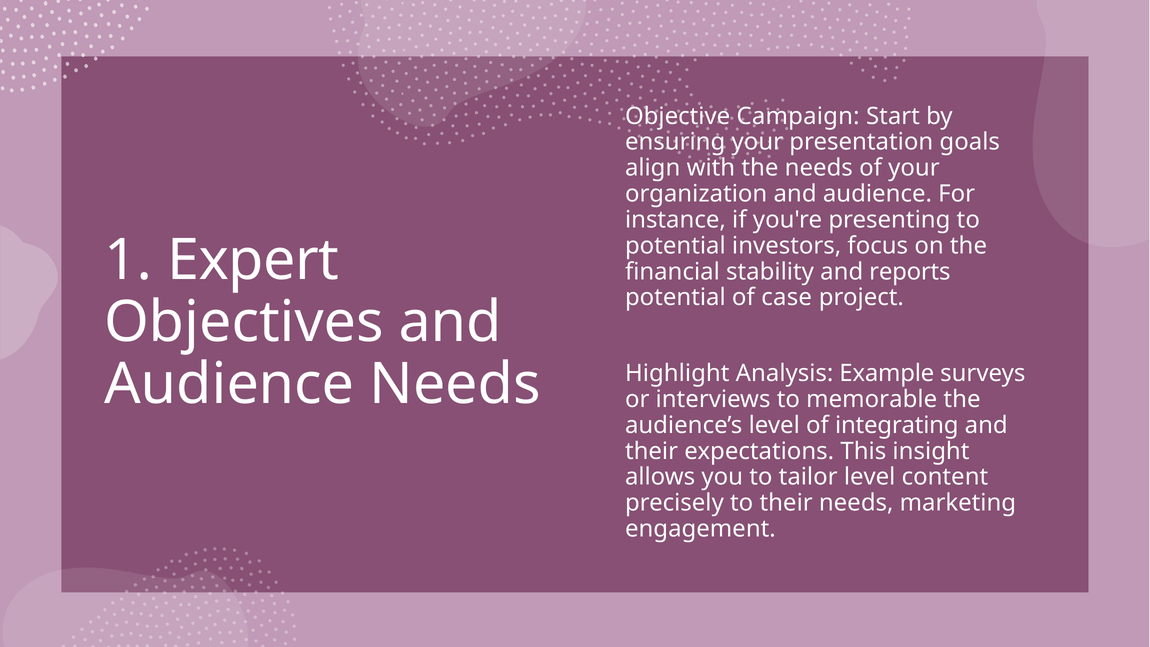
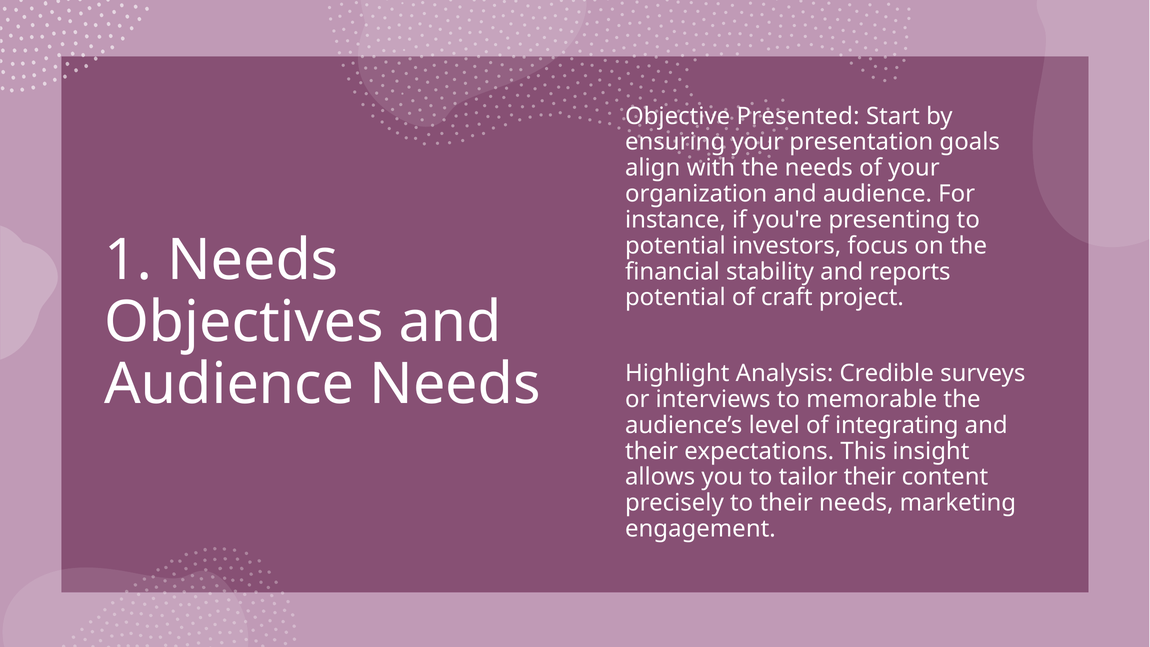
Campaign: Campaign -> Presented (798, 116)
1 Expert: Expert -> Needs (253, 260)
case: case -> craft (787, 297)
Example: Example -> Credible (887, 373)
tailor level: level -> their (870, 477)
